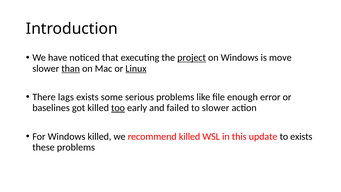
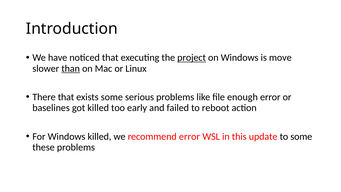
Linux underline: present -> none (136, 68)
There lags: lags -> that (66, 97)
too underline: present -> none (118, 108)
to slower: slower -> reboot (216, 108)
recommend killed: killed -> error (189, 136)
to exists: exists -> some (301, 136)
